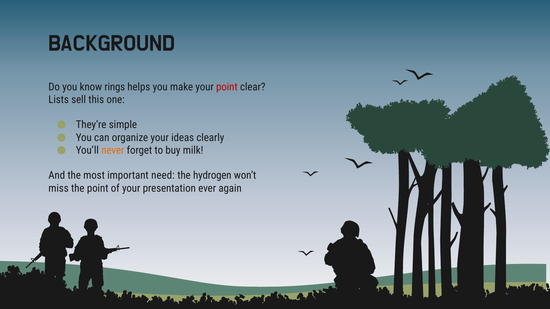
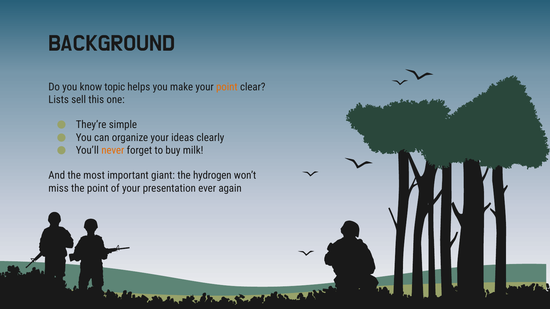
rings: rings -> topic (115, 87)
point colour: red -> orange (227, 87)
need: need -> giant (163, 176)
